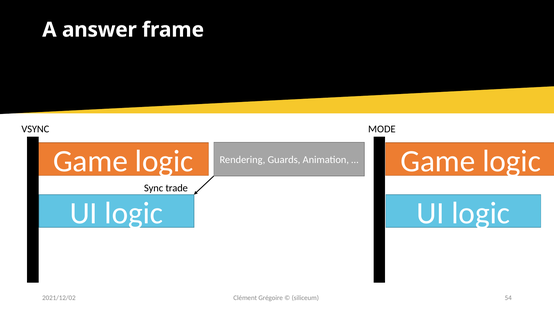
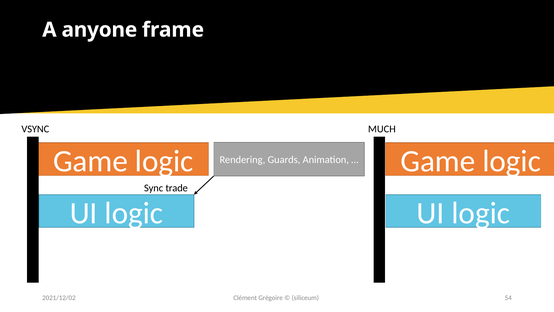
answer: answer -> anyone (99, 30)
MODE: MODE -> MUCH (382, 129)
